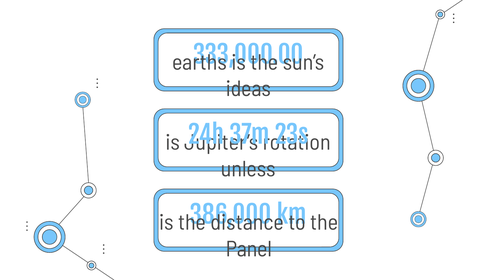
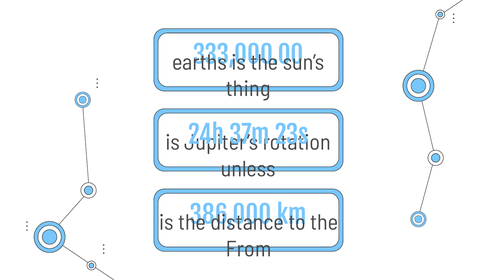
ideas: ideas -> thing (248, 89)
Panel: Panel -> From (249, 249)
